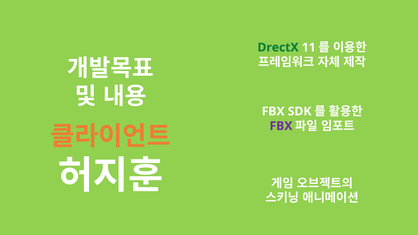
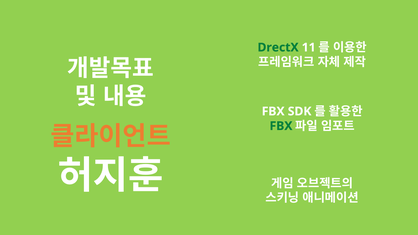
FBX colour: purple -> green (281, 126)
